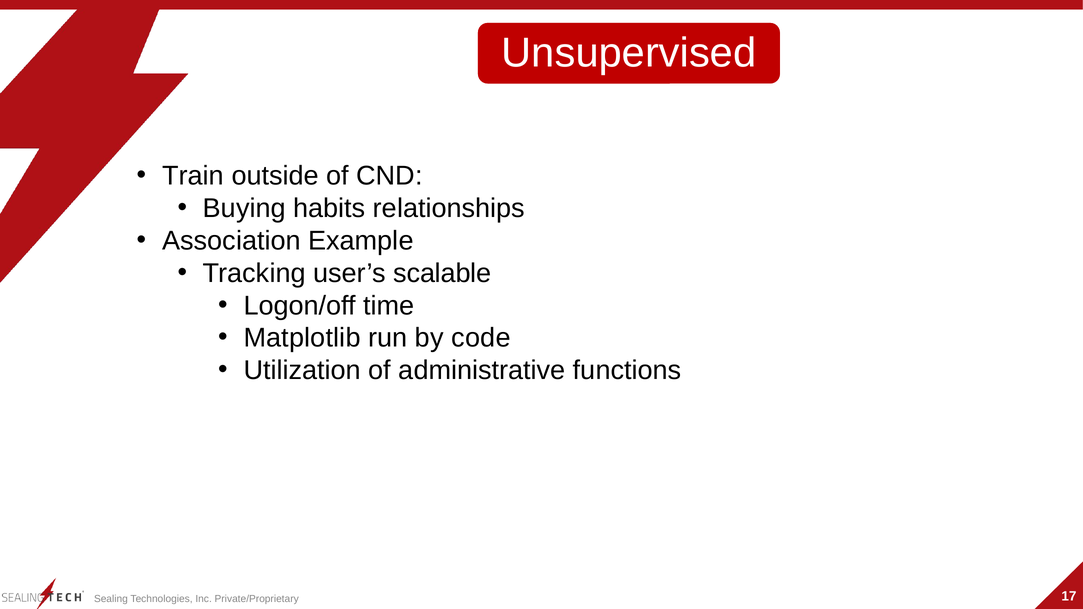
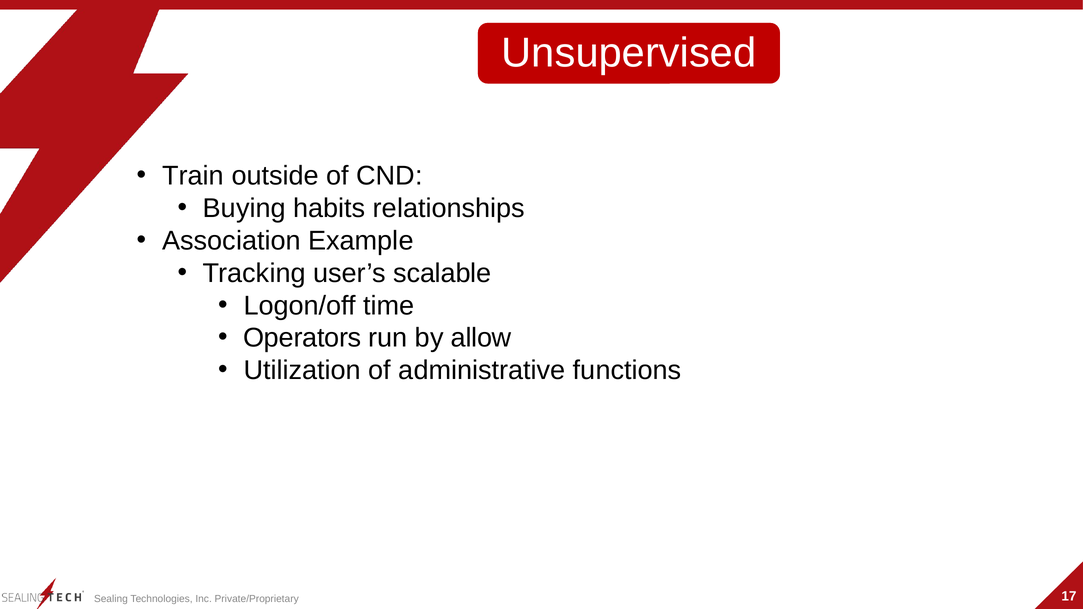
Matplotlib: Matplotlib -> Operators (302, 338)
code: code -> allow (481, 338)
